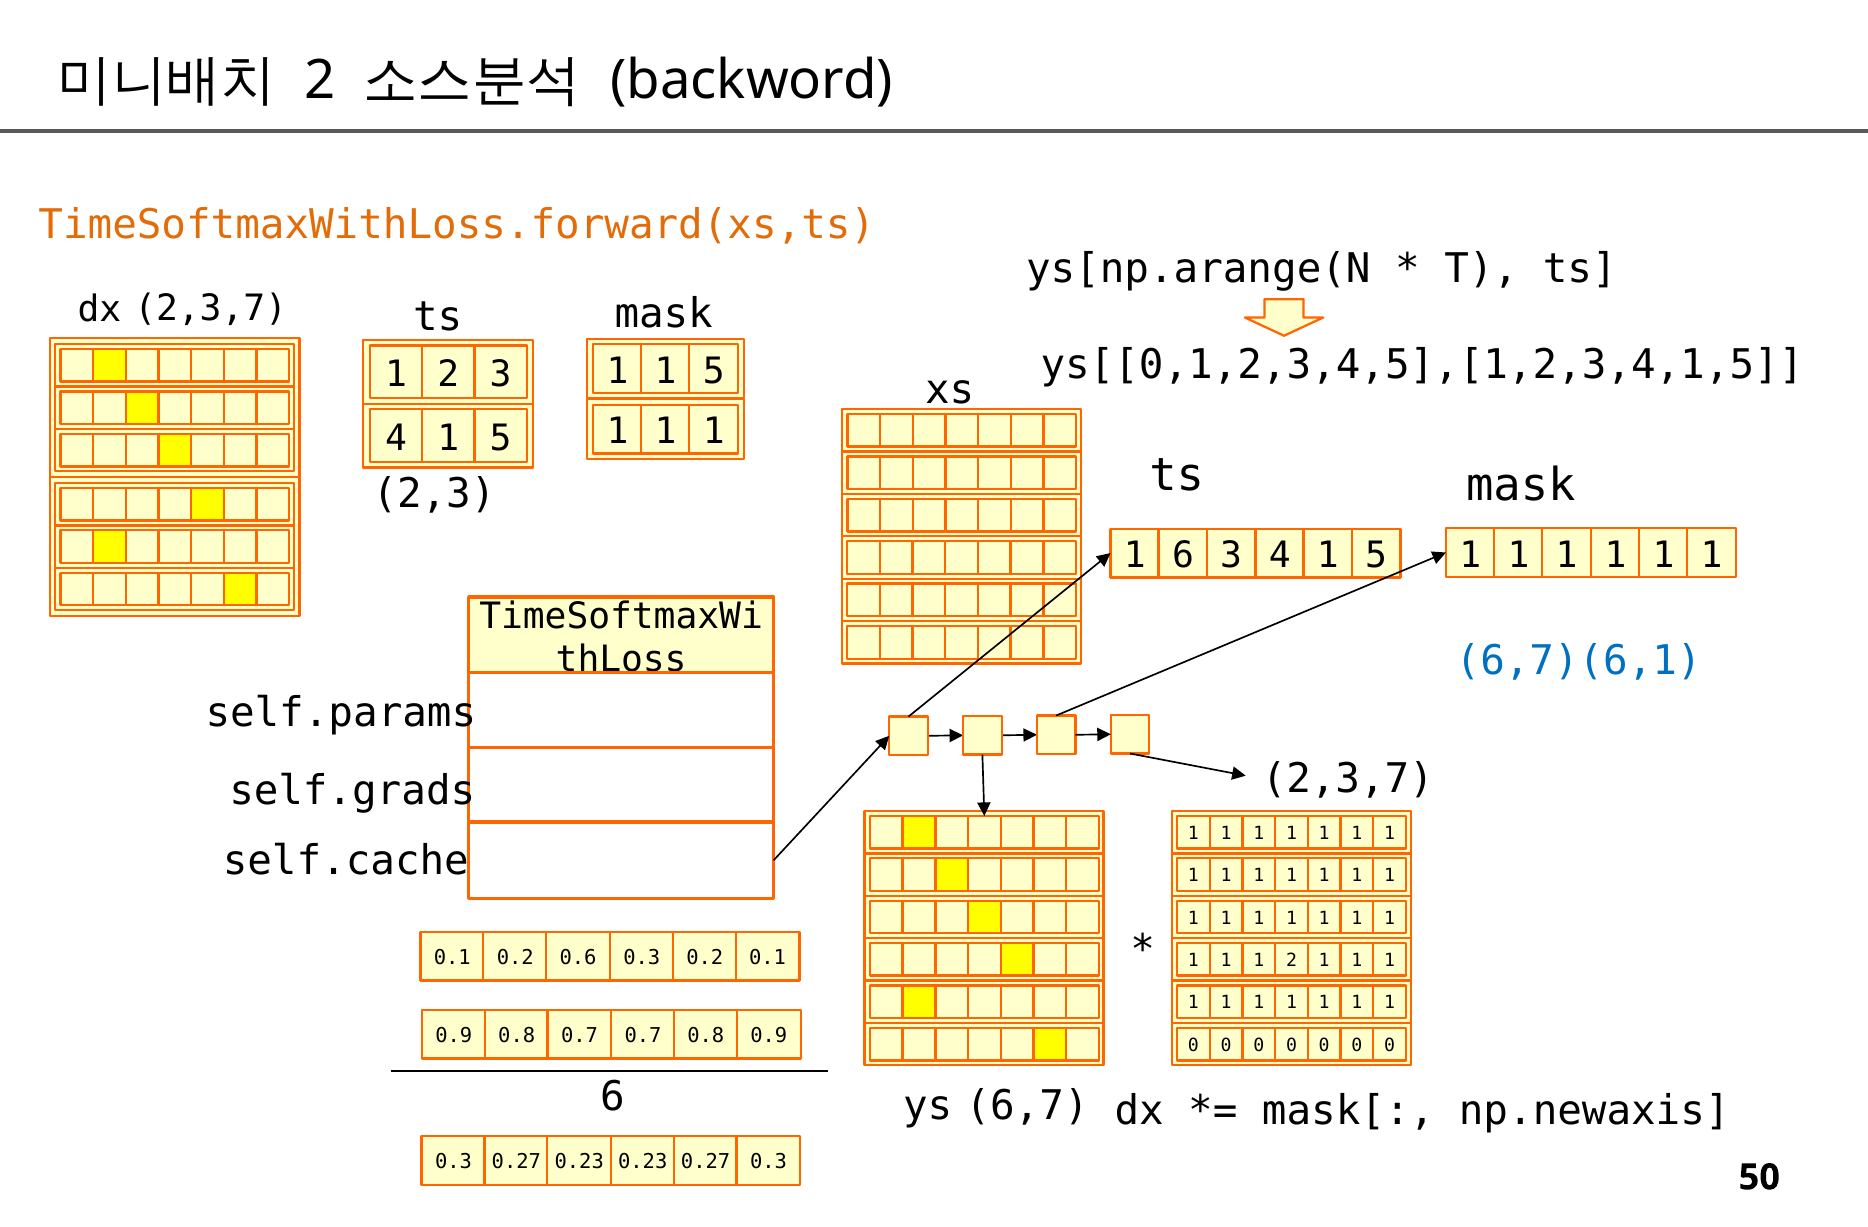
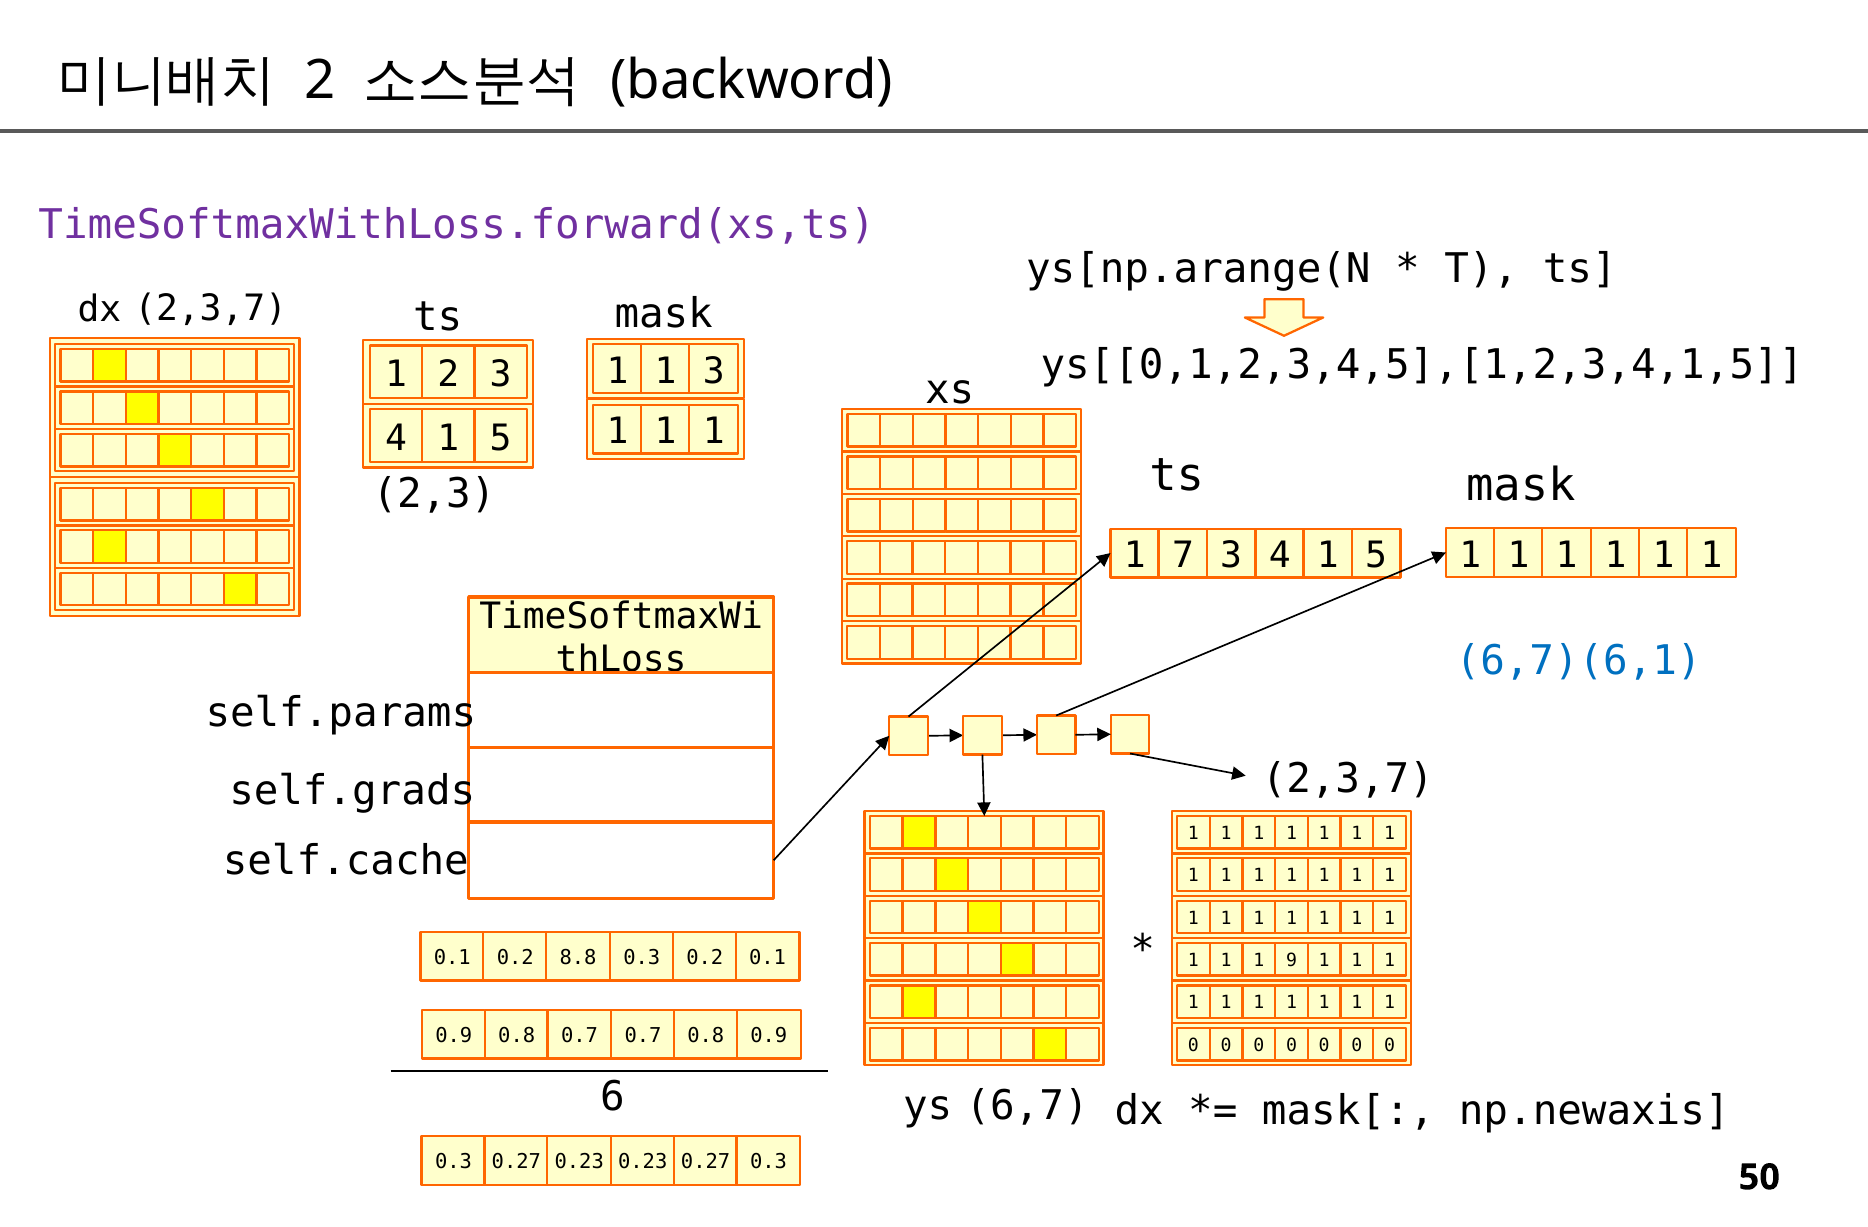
TimeSoftmaxWithLoss.forward(xs,ts colour: orange -> purple (457, 225)
1 1 5: 5 -> 3 (714, 371)
1 6: 6 -> 7 (1183, 556)
0.6: 0.6 -> 8.8 (578, 958)
1 1 2: 2 -> 9 (1291, 960)
